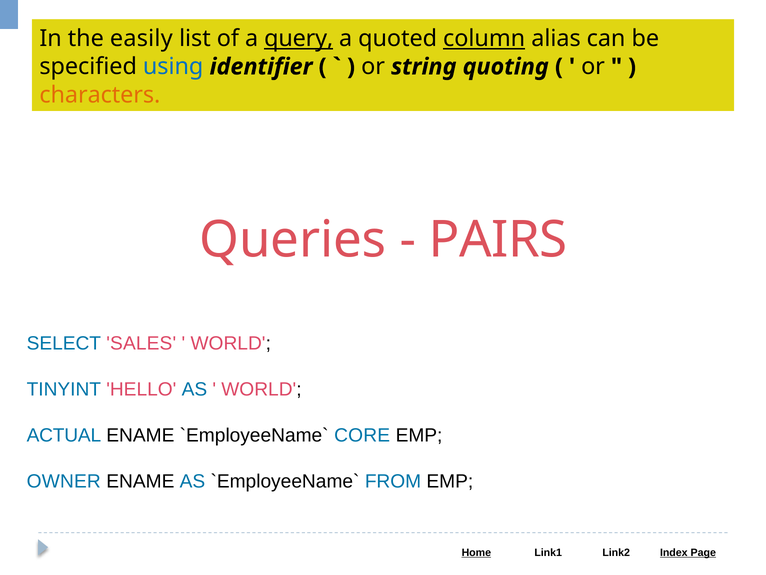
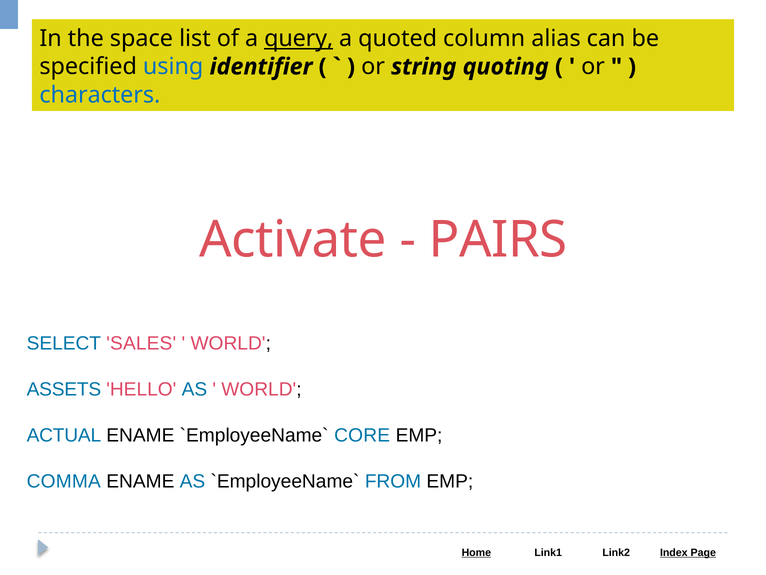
easily: easily -> space (141, 39)
column underline: present -> none (484, 39)
characters colour: orange -> blue (100, 95)
Queries: Queries -> Activate (293, 239)
TINYINT: TINYINT -> ASSETS (64, 389)
OWNER: OWNER -> COMMA (64, 481)
